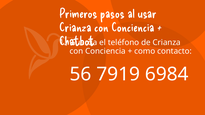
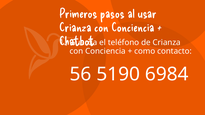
7919: 7919 -> 5190 (118, 74)
